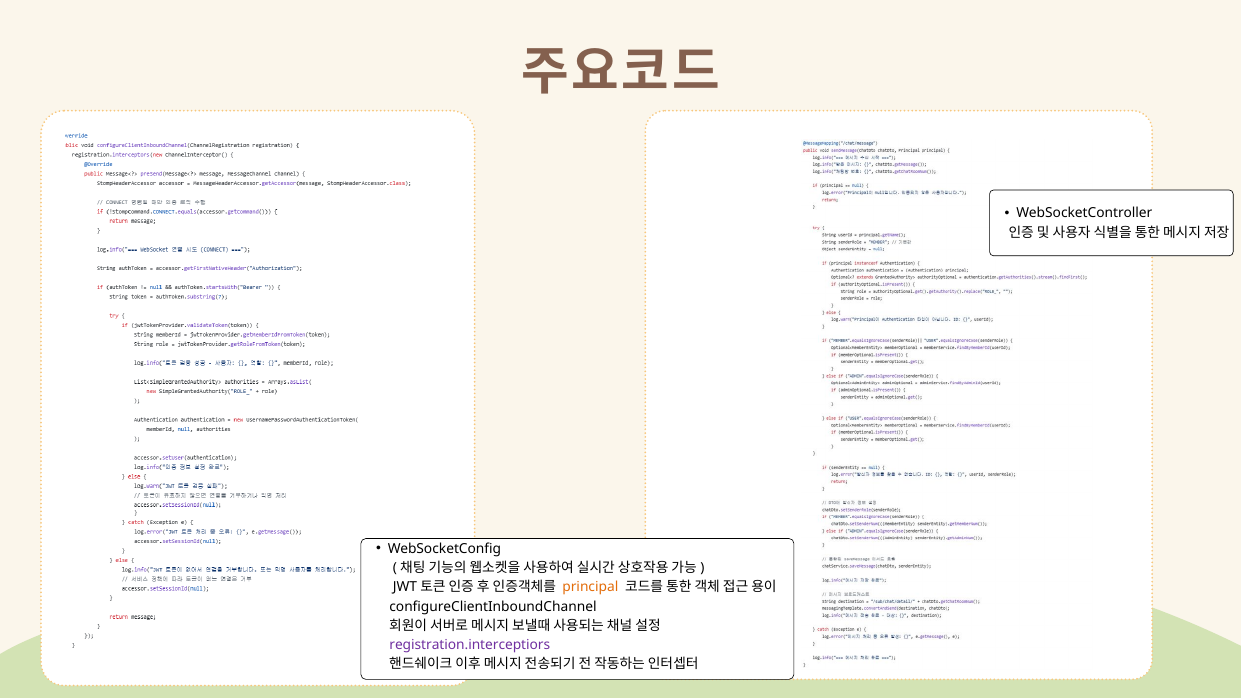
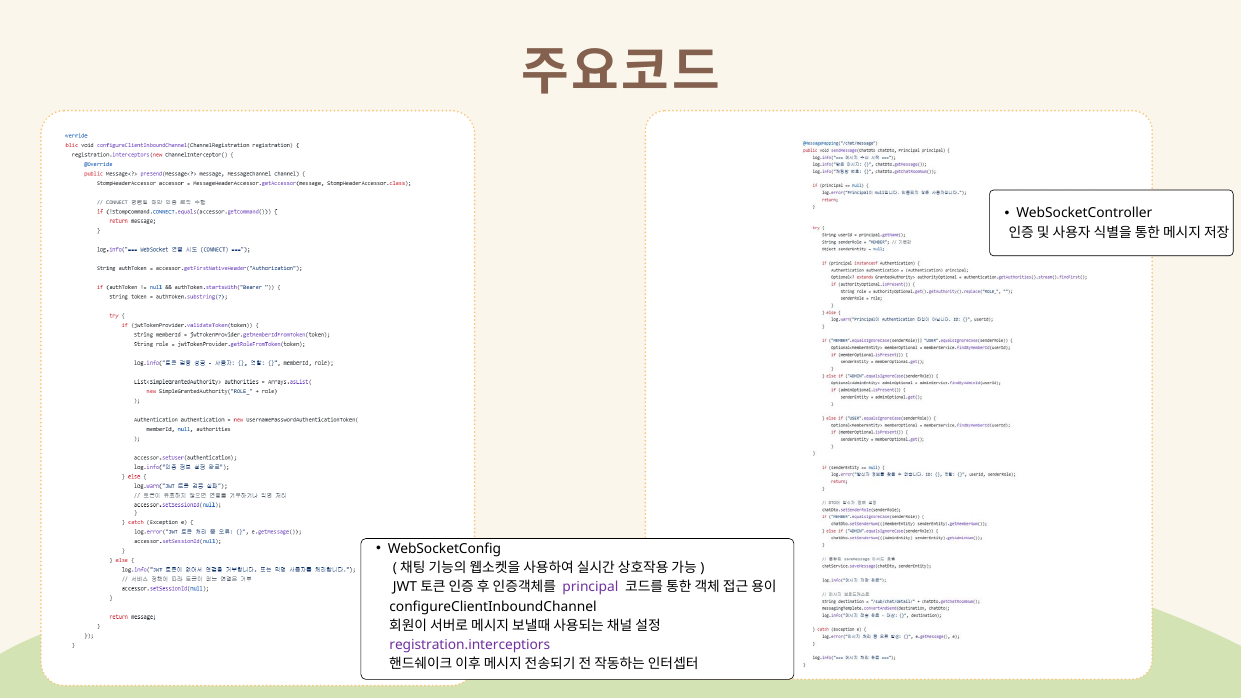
principal colour: orange -> purple (590, 587)
